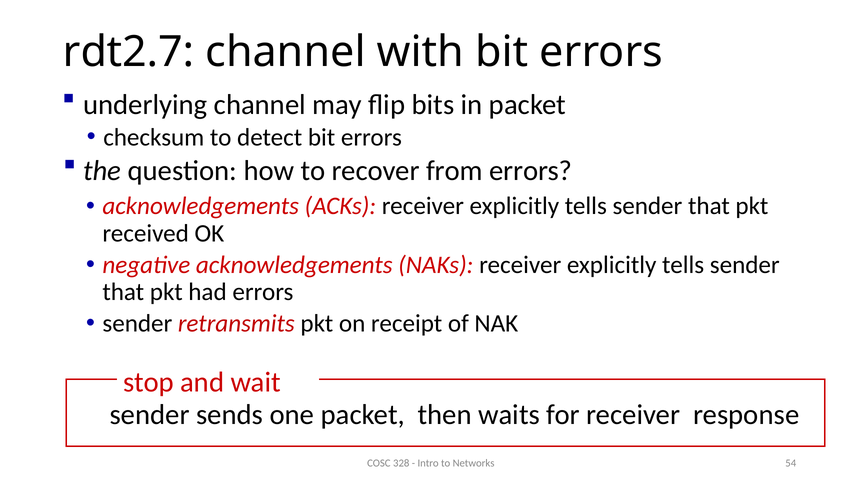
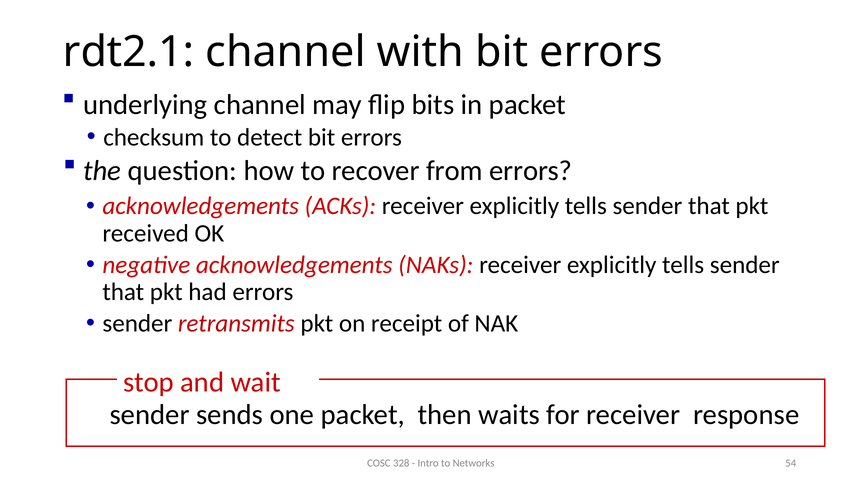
rdt2.7: rdt2.7 -> rdt2.1 (129, 52)
